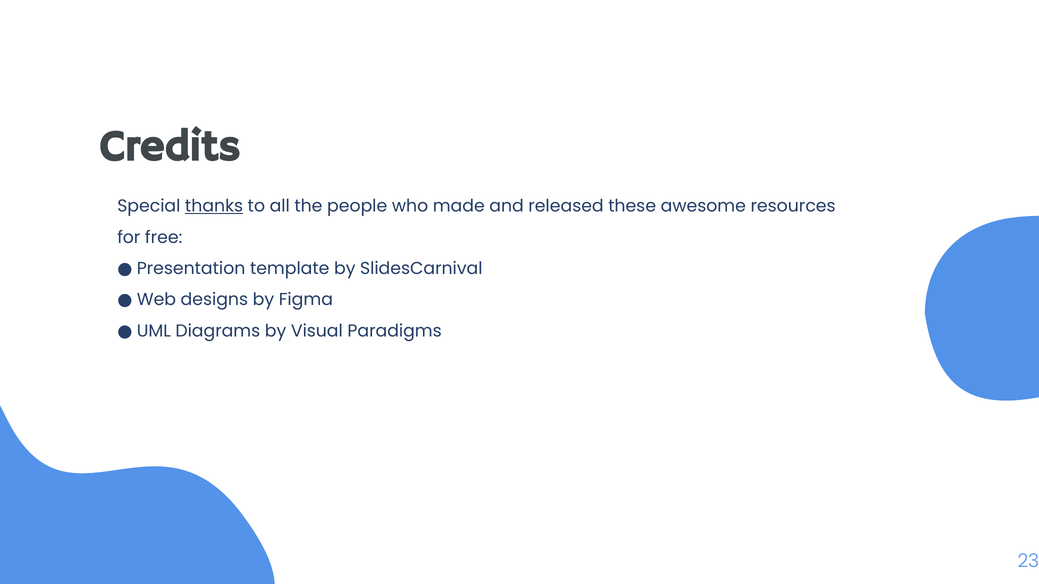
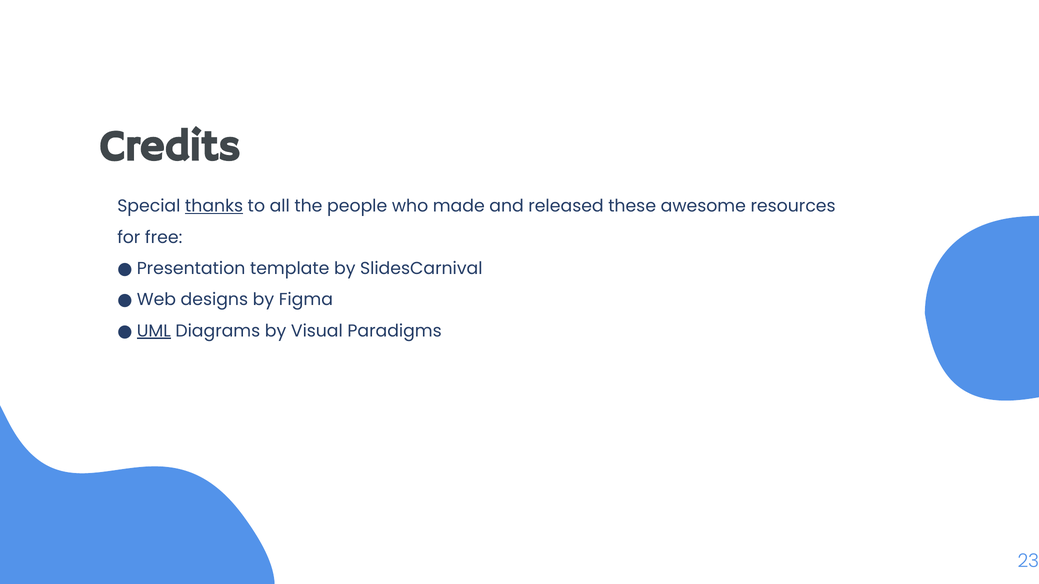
UML underline: none -> present (154, 331)
